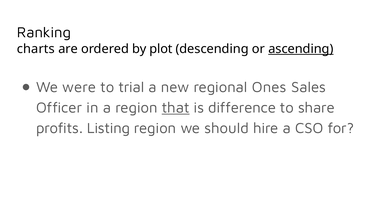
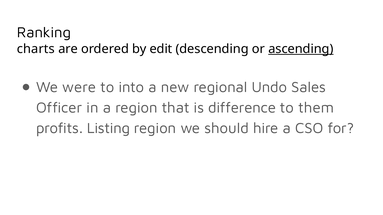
plot: plot -> edit (161, 49)
trial: trial -> into (131, 87)
Ones: Ones -> Undo (269, 87)
that underline: present -> none (176, 108)
share: share -> them (316, 108)
